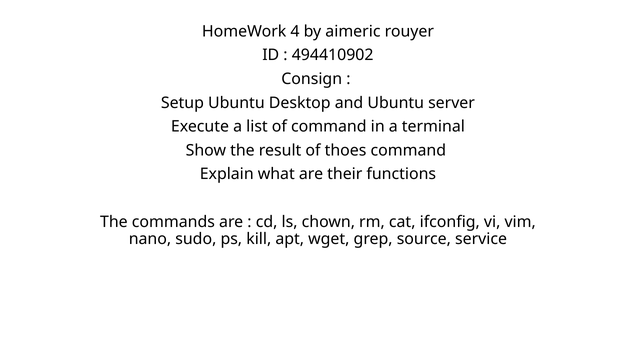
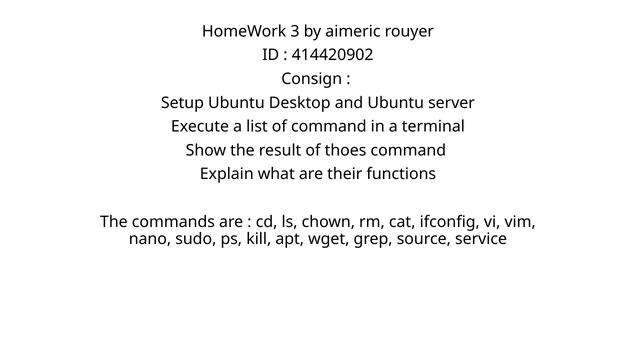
4: 4 -> 3 (295, 31)
494410902: 494410902 -> 414420902 (333, 55)
